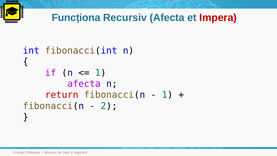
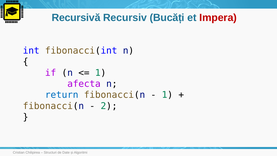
Funcționa: Funcționa -> Recursivă (76, 18)
Recursiv Afecta: Afecta -> Bucăți (167, 18)
return colour: red -> blue (62, 95)
